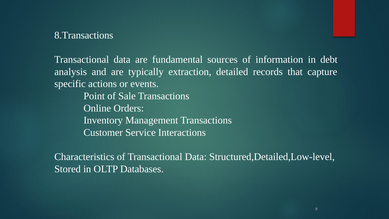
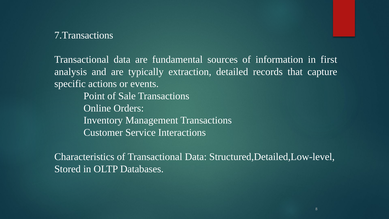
8.Transactions: 8.Transactions -> 7.Transactions (84, 35)
debt: debt -> first (329, 59)
